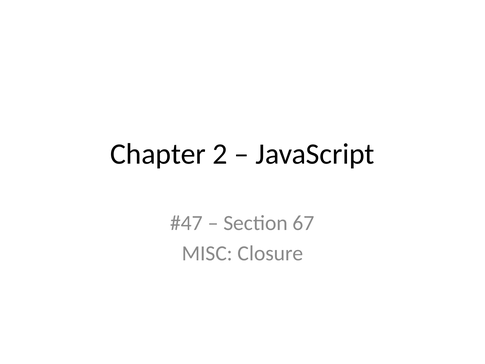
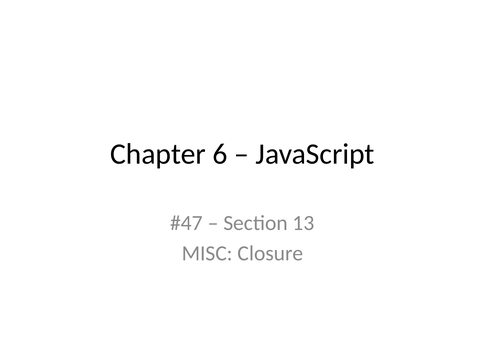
2: 2 -> 6 (220, 154)
67: 67 -> 13 (304, 223)
